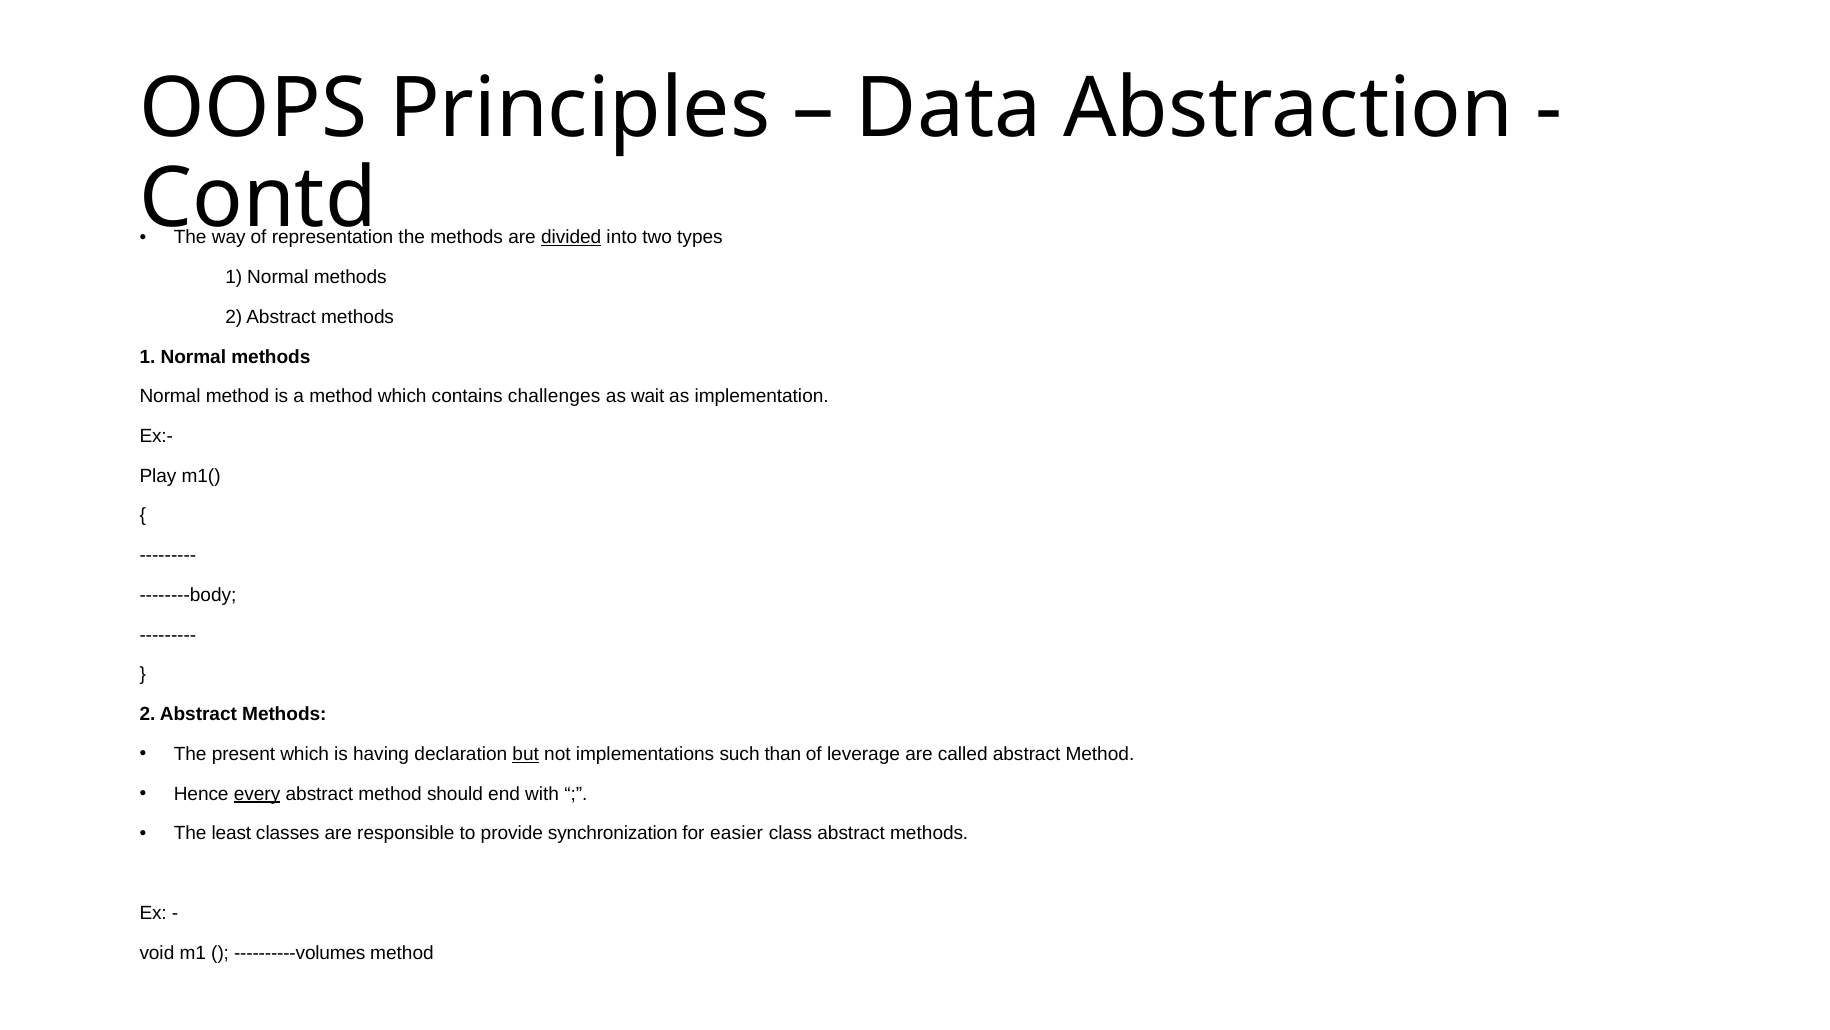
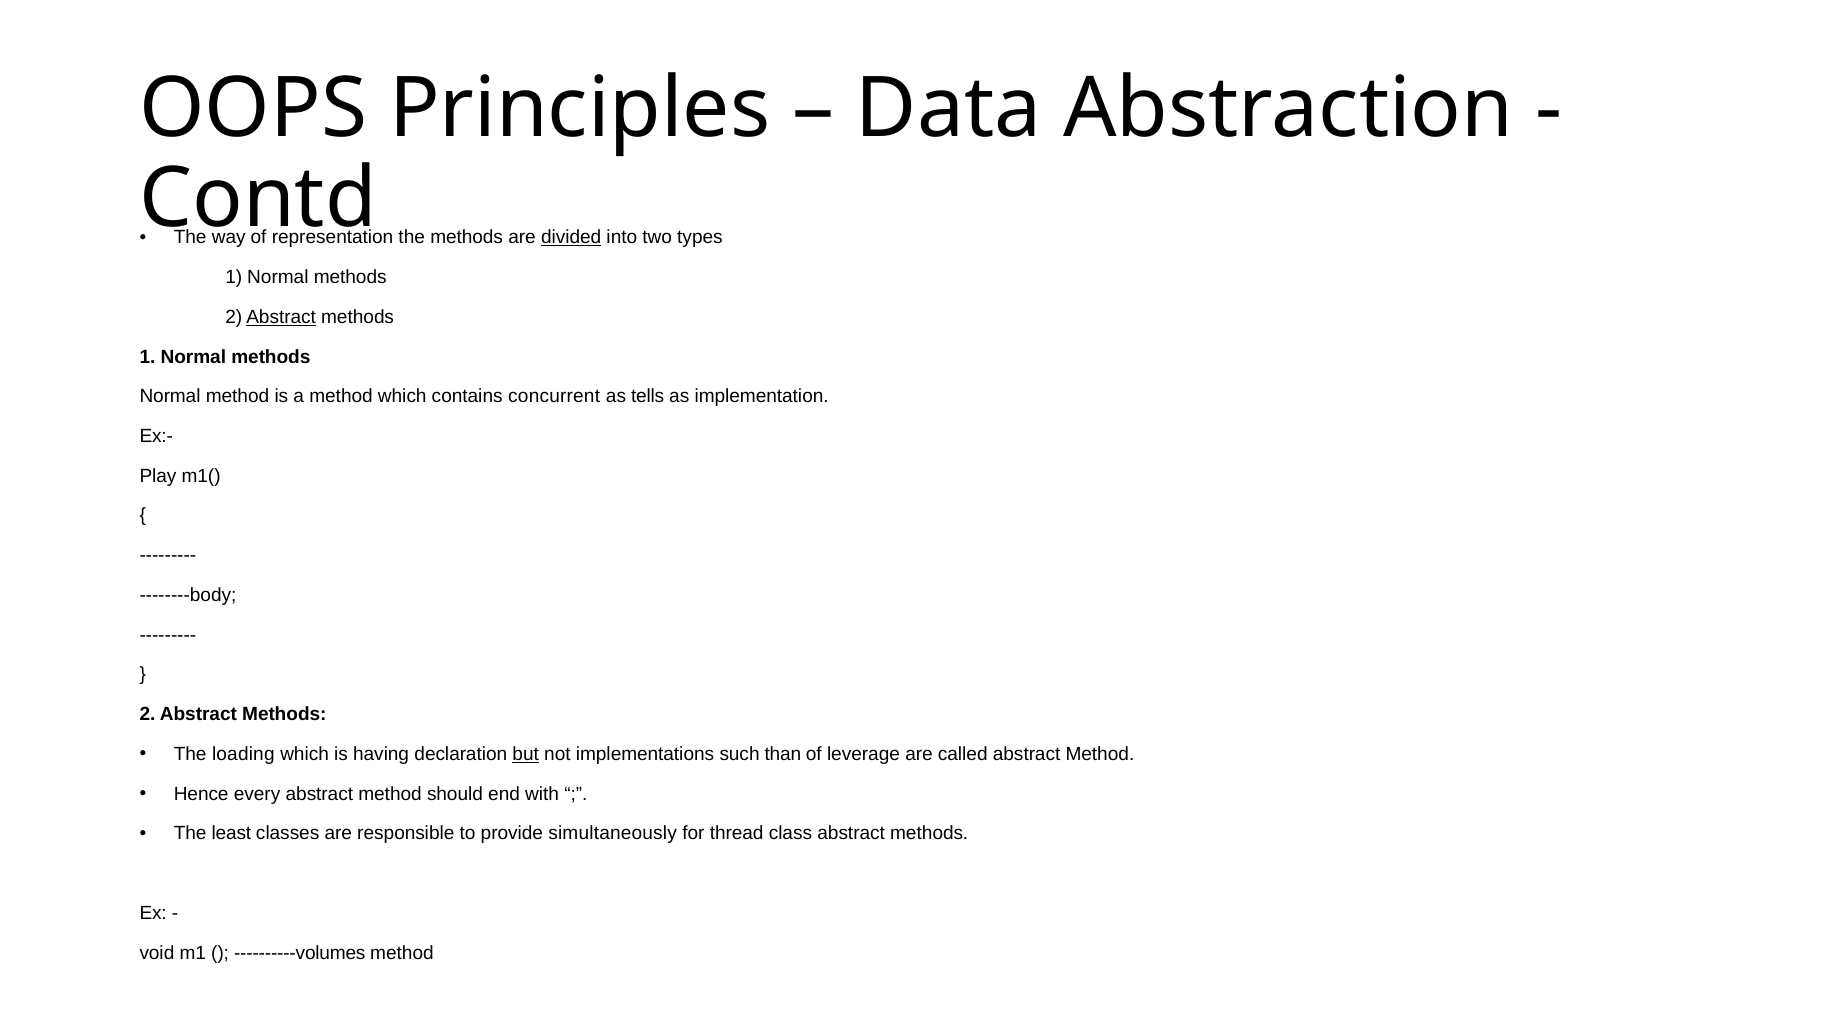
Abstract underline: none -> present (281, 317)
challenges: challenges -> concurrent (554, 396)
wait: wait -> tells (648, 396)
present: present -> loading (243, 754)
every underline: present -> none (257, 793)
synchronization: synchronization -> simultaneously (613, 833)
easier: easier -> thread (737, 833)
